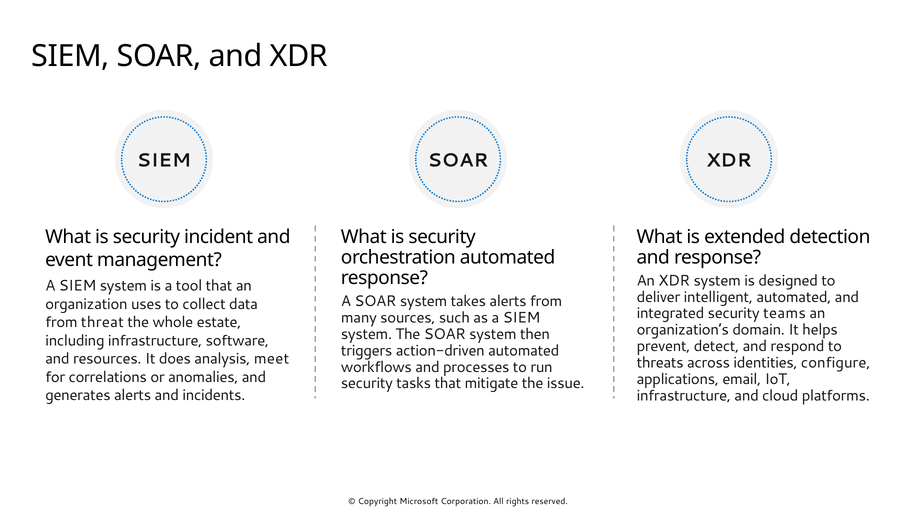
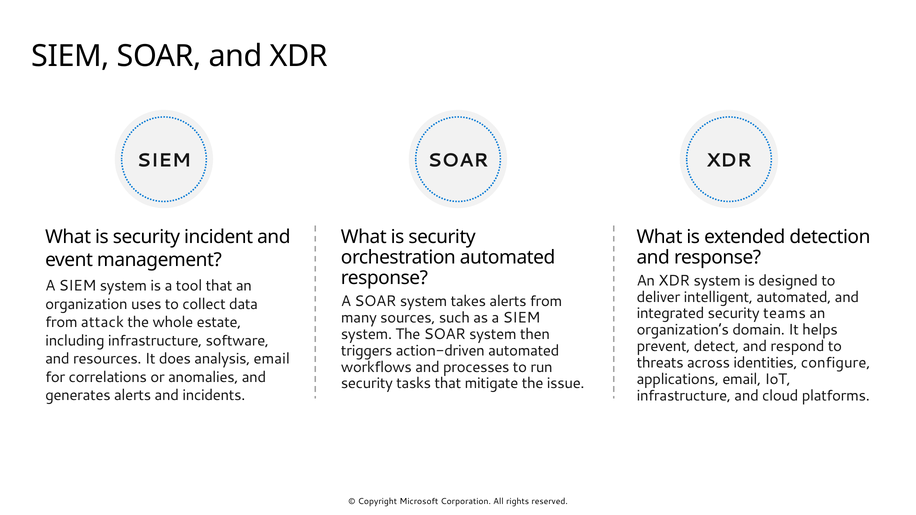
threat: threat -> attack (102, 322)
analysis meet: meet -> email (272, 359)
